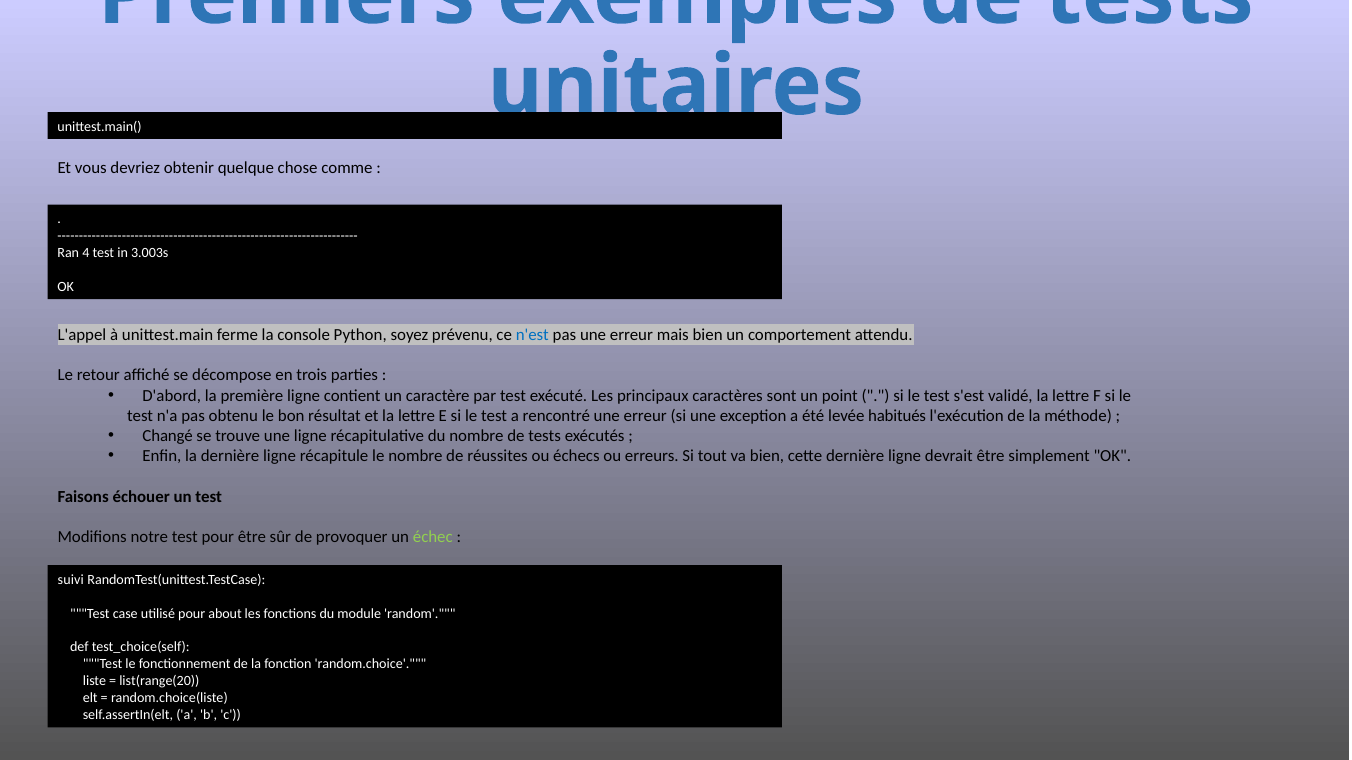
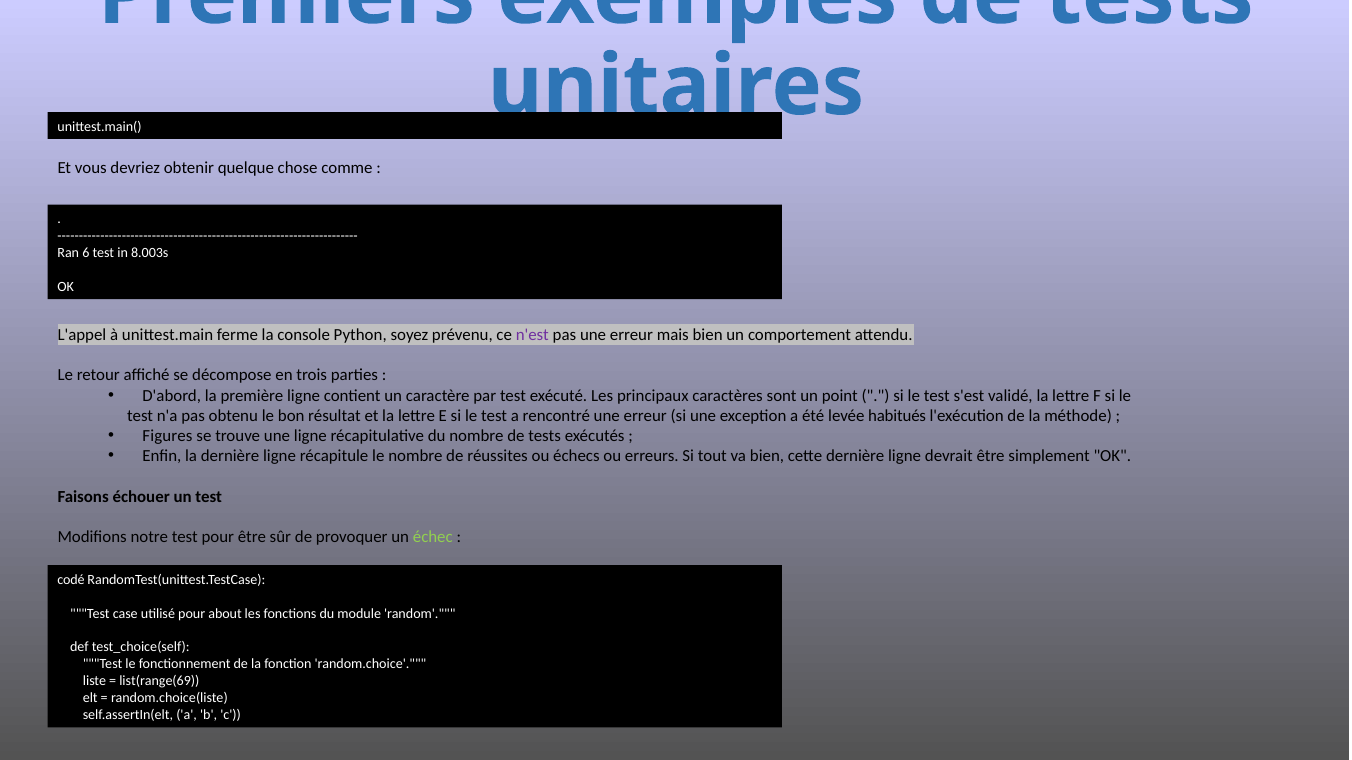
4: 4 -> 6 (86, 253)
3.003s: 3.003s -> 8.003s (150, 253)
n'est colour: blue -> purple (532, 335)
Changé: Changé -> Figures (167, 436)
suivi: suivi -> codé (71, 580)
list(range(20: list(range(20 -> list(range(69 (159, 682)
